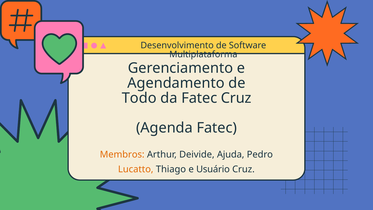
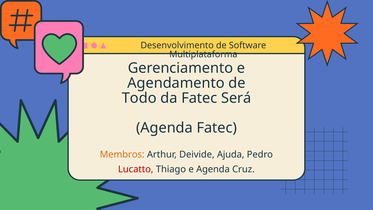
Fatec Cruz: Cruz -> Será (236, 98)
Lucatto colour: orange -> red (136, 169)
e Usuário: Usuário -> Agenda (213, 169)
